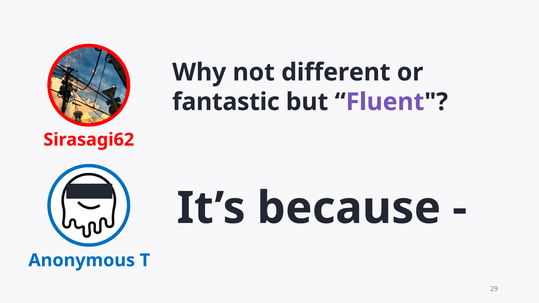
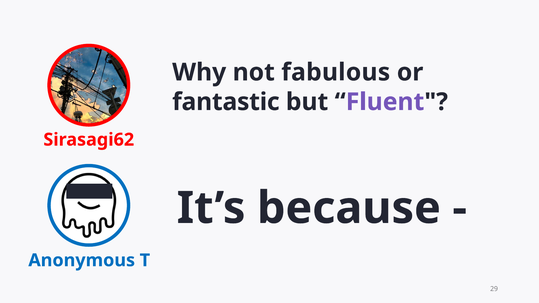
different: different -> fabulous (336, 72)
